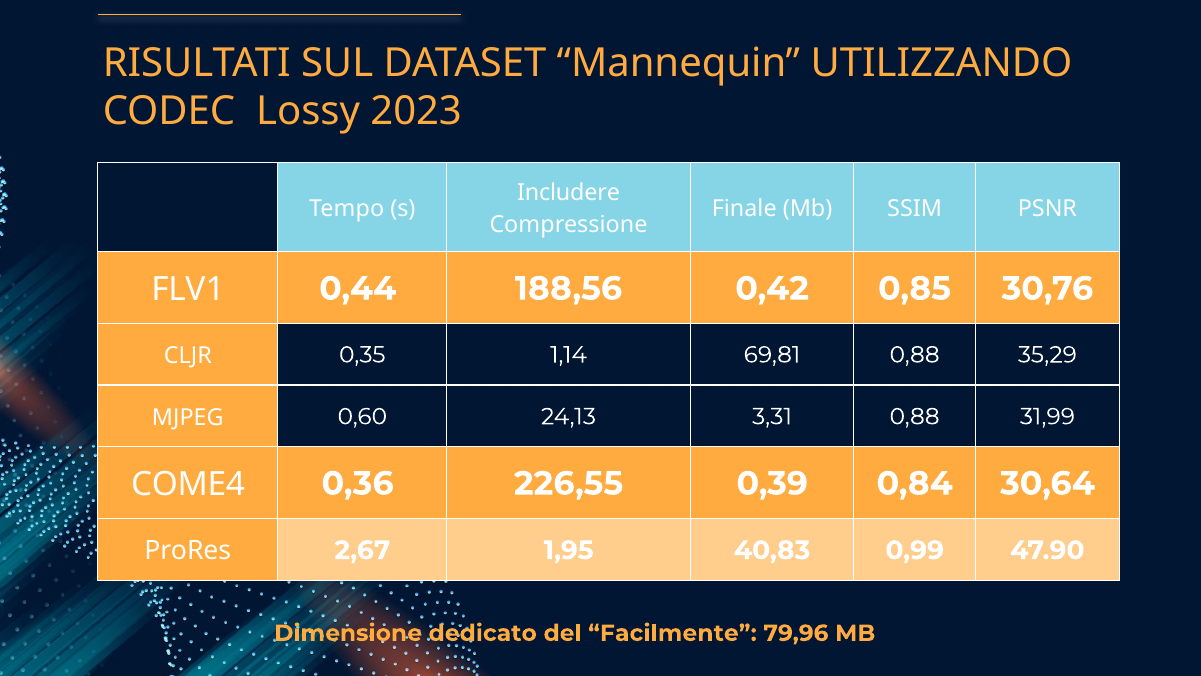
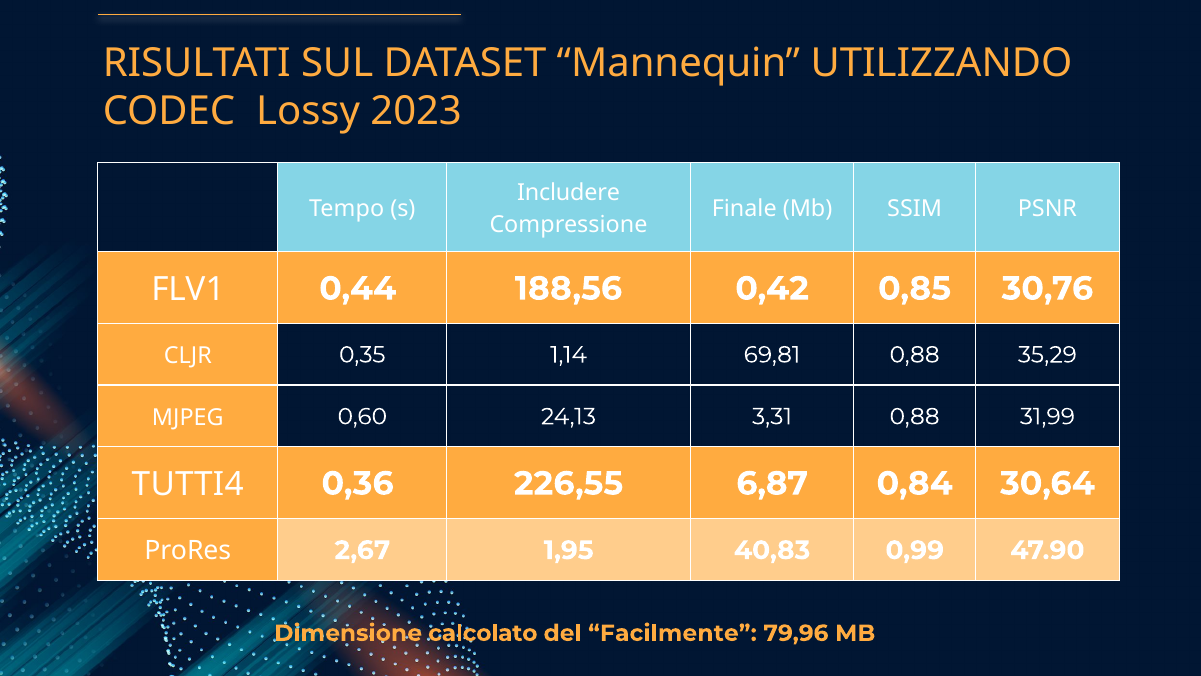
COME4: COME4 -> TUTTI4 (188, 484)
0,39: 0,39 -> 6,87 (772, 483)
dedicato: dedicato -> calcolato (483, 633)
